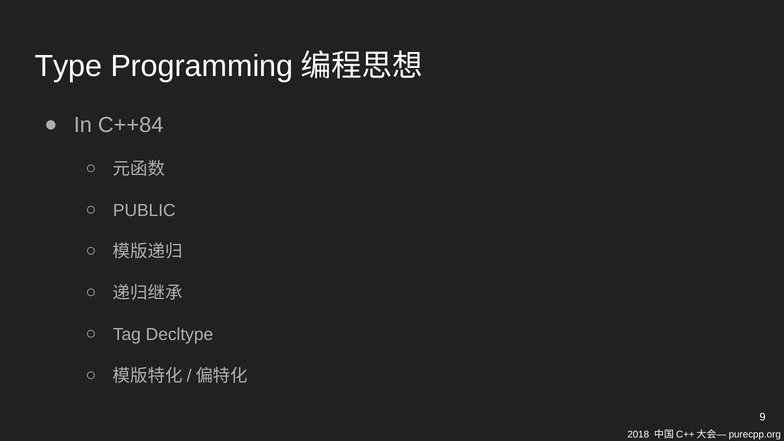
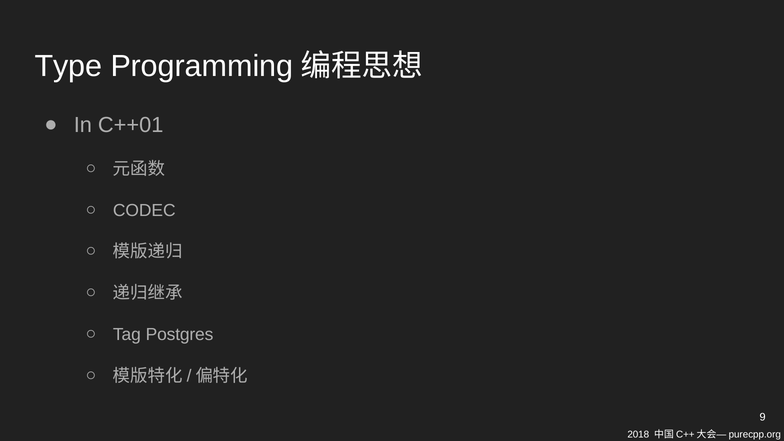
C++84: C++84 -> C++01 (131, 125)
PUBLIC: PUBLIC -> CODEC (144, 210)
Decltype: Decltype -> Postgres (180, 335)
